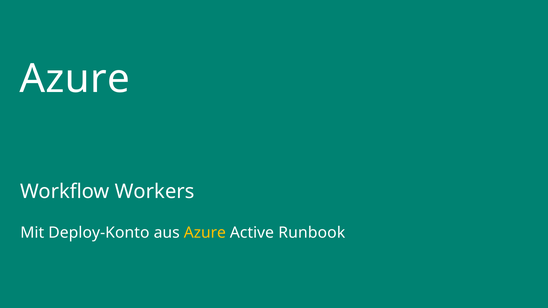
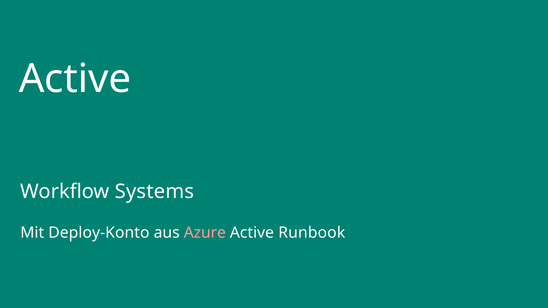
Azure: Azure -> Active (75, 79)
Workers: Workers -> Systems (155, 192)
Azure colour: yellow -> pink (205, 233)
